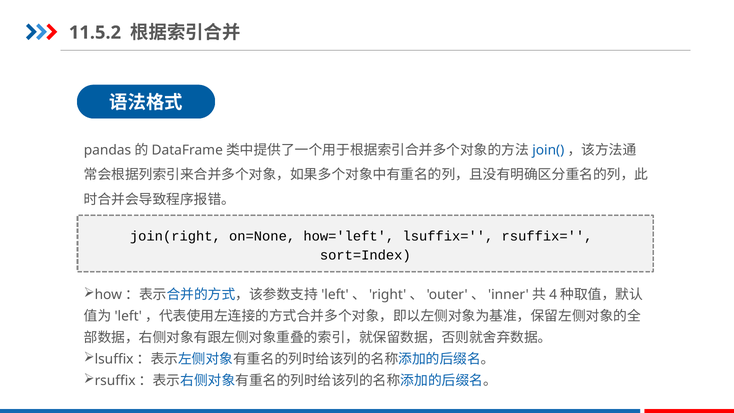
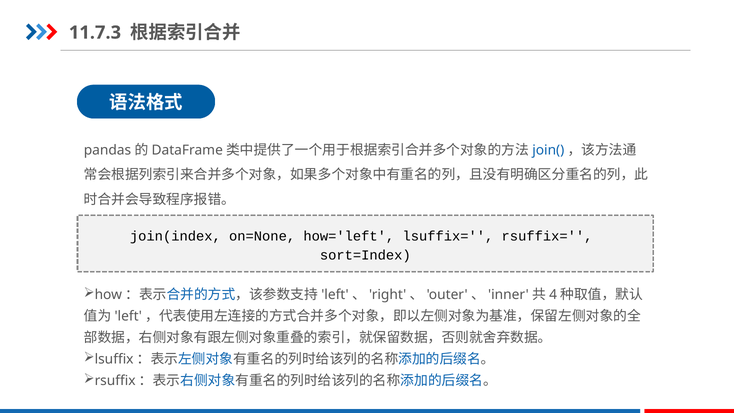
11.5.2: 11.5.2 -> 11.7.3 (95, 33)
join(right: join(right -> join(index (175, 236)
